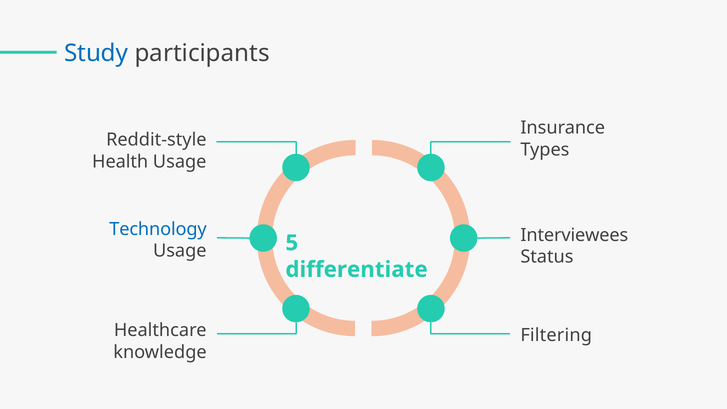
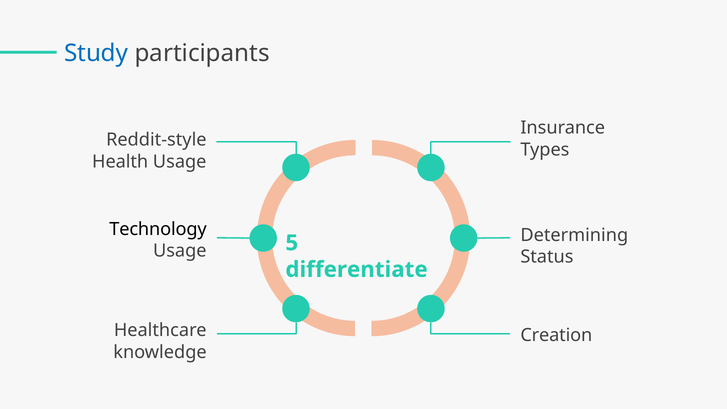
Technology colour: blue -> black (158, 229)
Interviewees: Interviewees -> Determining (574, 235)
Filtering: Filtering -> Creation (556, 335)
